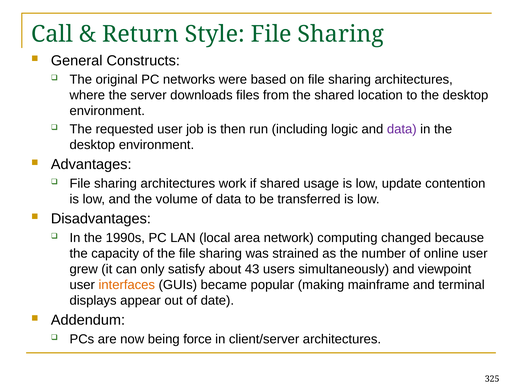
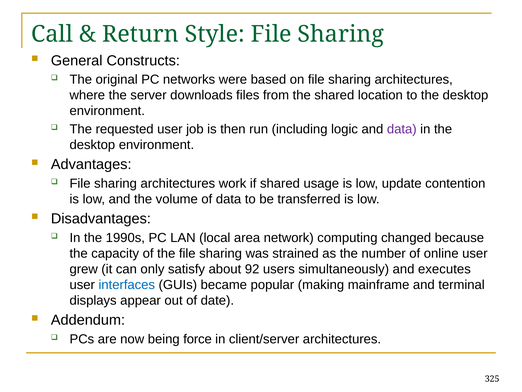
43: 43 -> 92 (252, 269)
viewpoint: viewpoint -> executes (444, 269)
interfaces colour: orange -> blue (127, 285)
